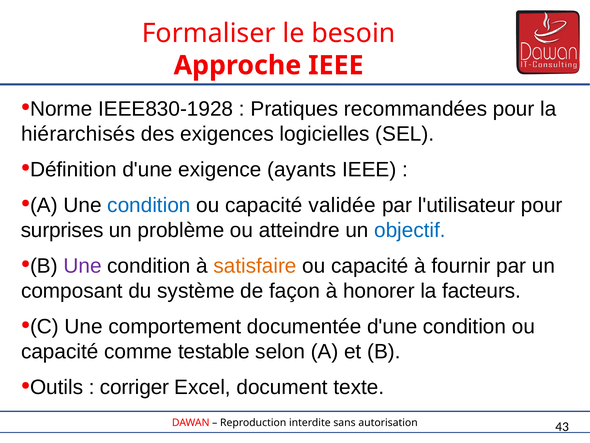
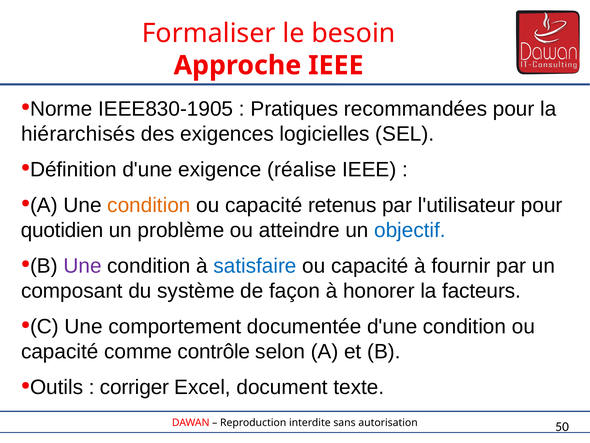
IEEE830-1928: IEEE830-1928 -> IEEE830-1905 (166, 109)
ayants: ayants -> réalise (302, 169)
condition colour: blue -> orange (149, 205)
validée: validée -> retenus (342, 205)
surprises: surprises -> quotidien (62, 230)
satisfaire colour: orange -> blue (255, 266)
testable: testable -> contrôle (214, 351)
43: 43 -> 50 (562, 426)
